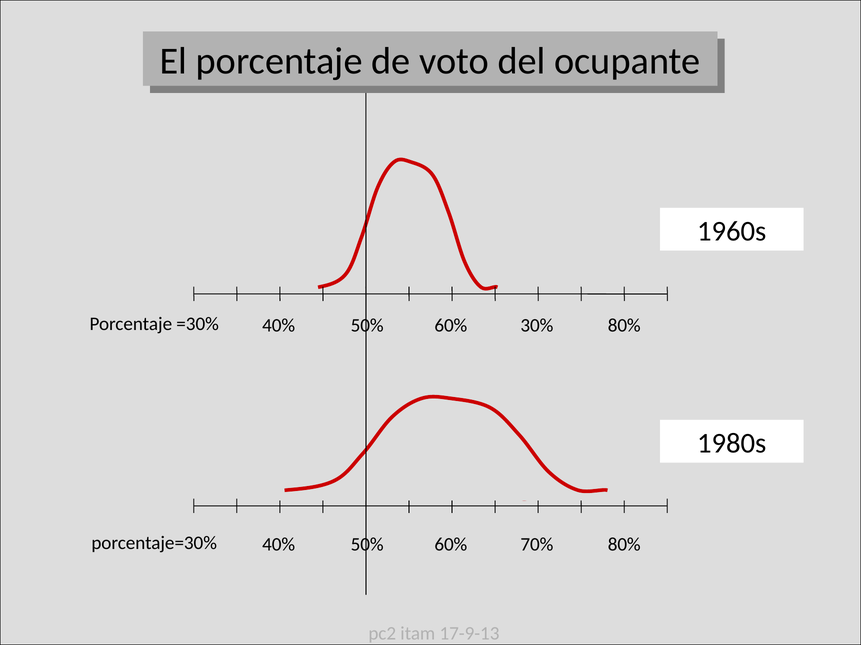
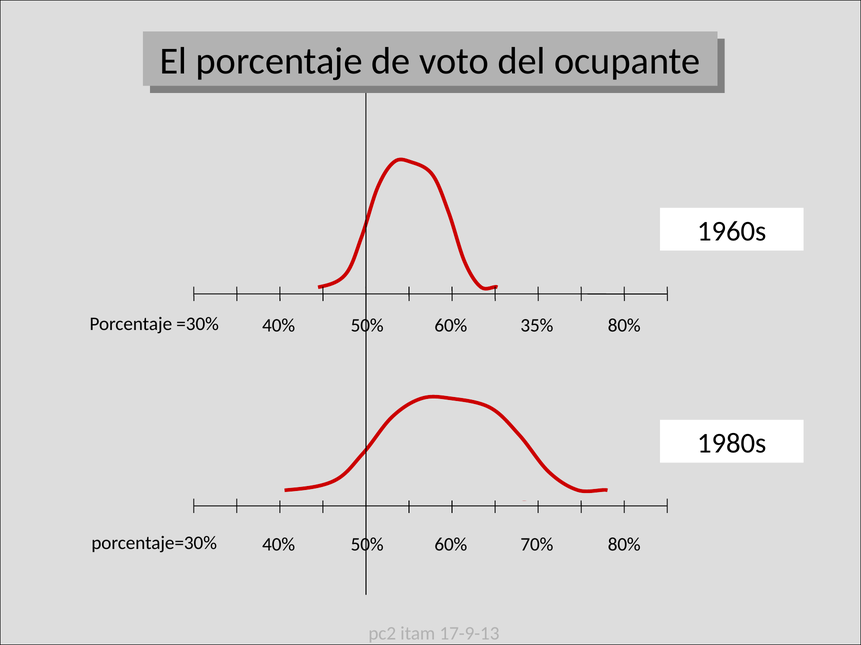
30%: 30% -> 35% (537, 326)
